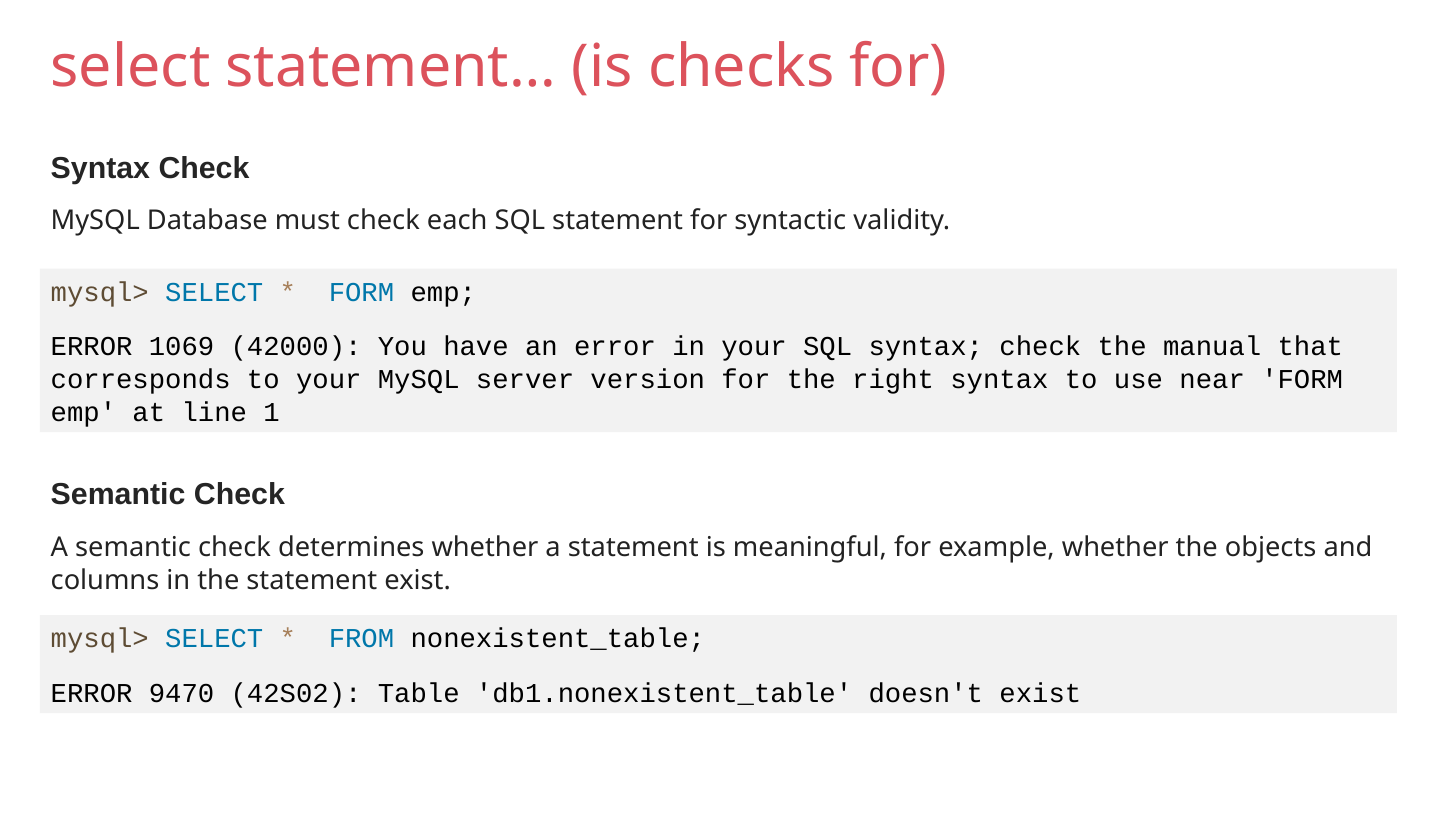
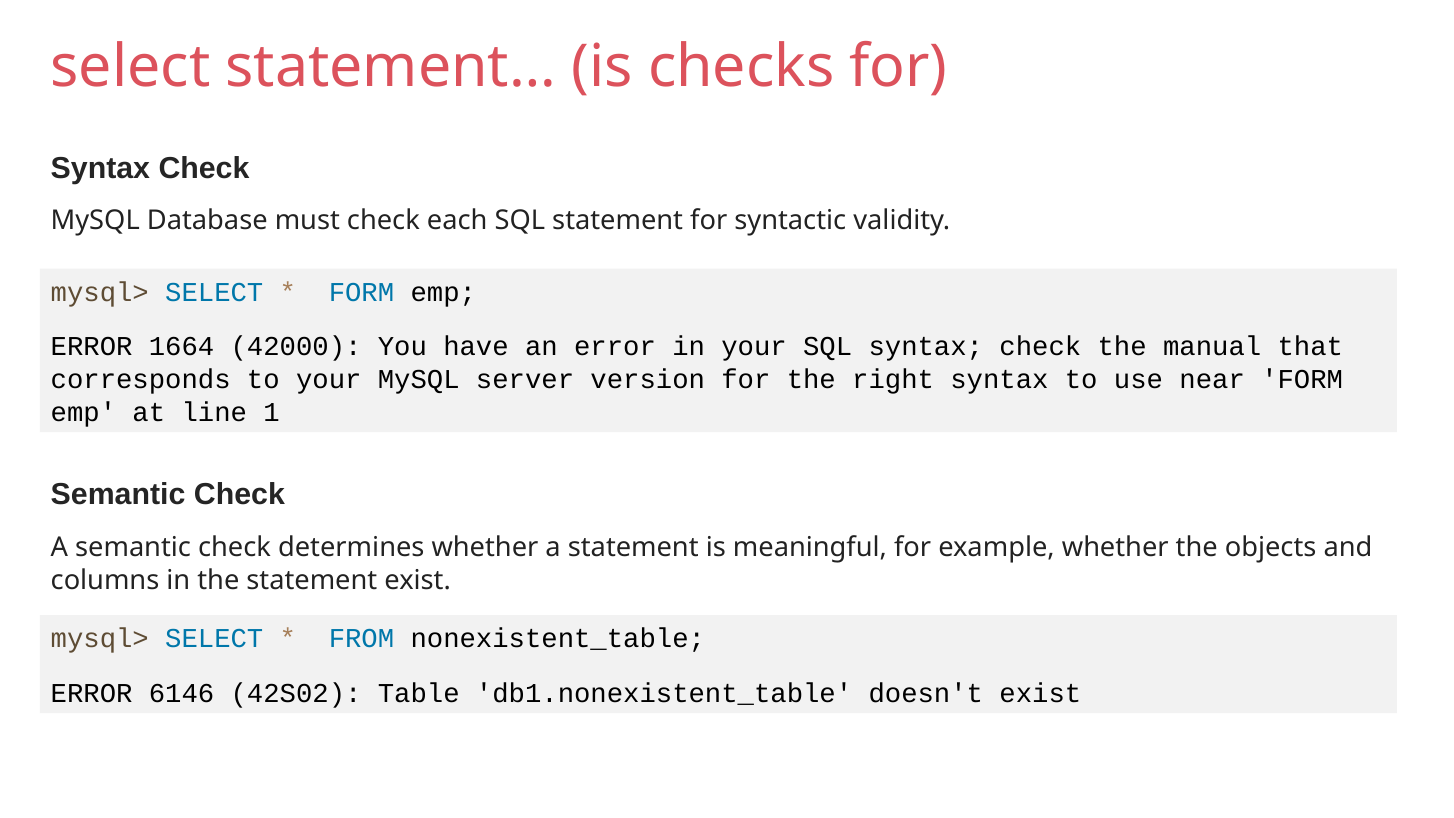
1069: 1069 -> 1664 (182, 347)
9470: 9470 -> 6146 (182, 693)
